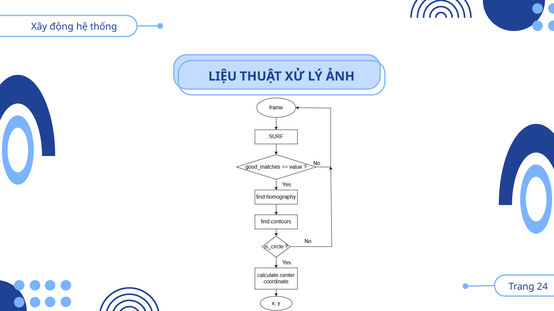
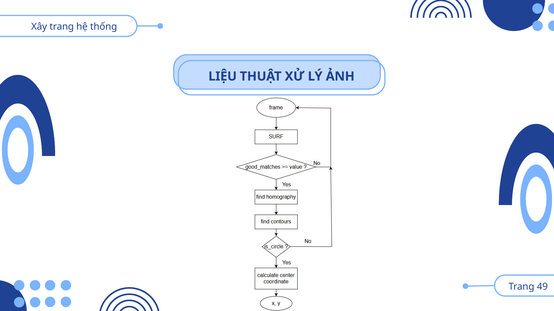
Xây động: động -> trang (62, 27)
24: 24 -> 49 (542, 287)
